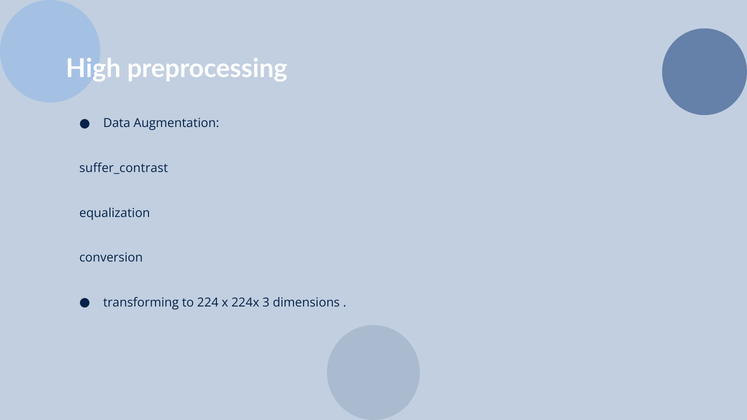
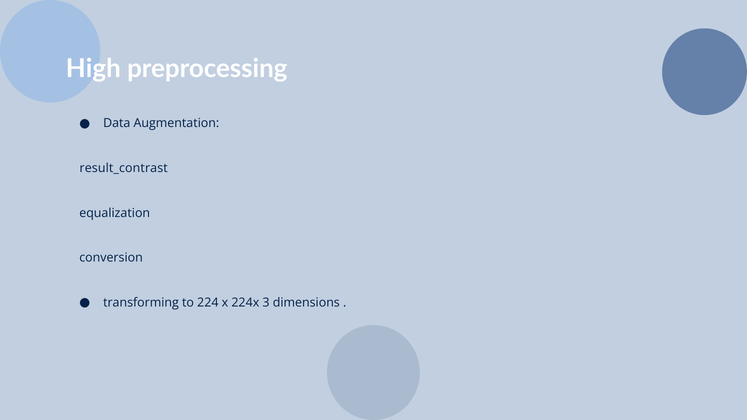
suffer_contrast: suffer_contrast -> result_contrast (124, 168)
